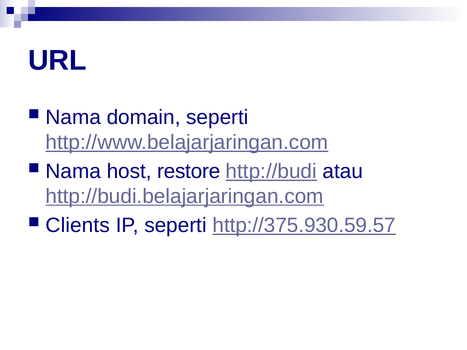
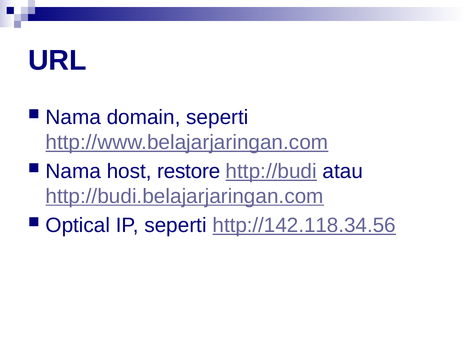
Clients: Clients -> Optical (78, 225)
http://375.930.59.57: http://375.930.59.57 -> http://142.118.34.56 (304, 225)
